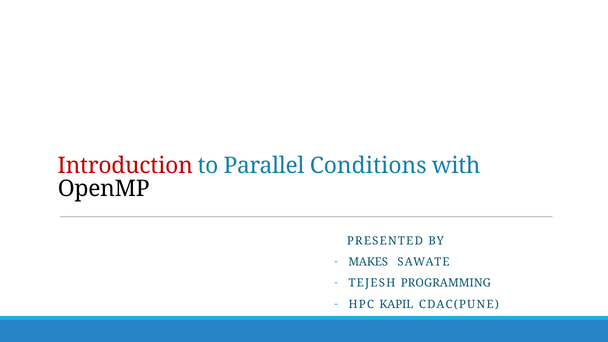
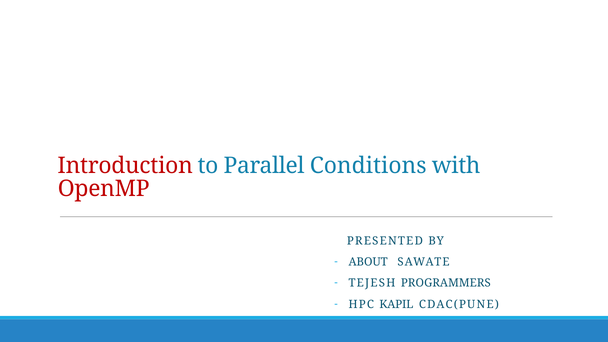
OpenMP colour: black -> red (104, 189)
MAKES: MAKES -> ABOUT (368, 262)
PROGRAMMING: PROGRAMMING -> PROGRAMMERS (446, 283)
